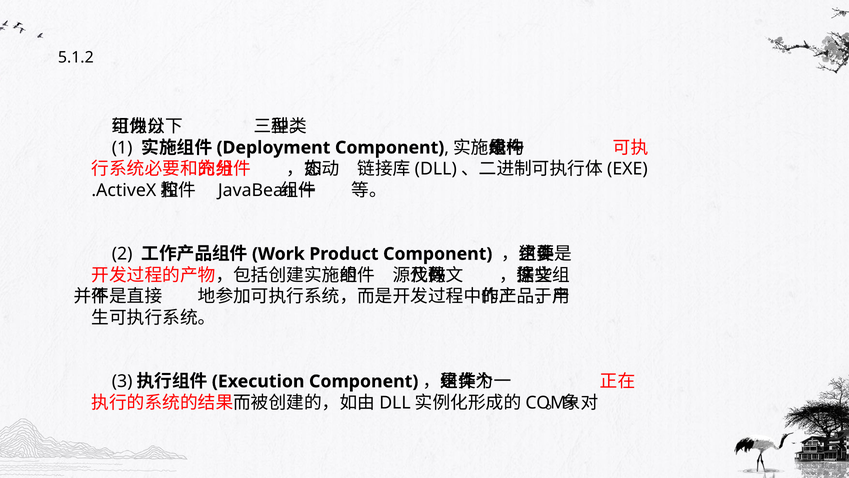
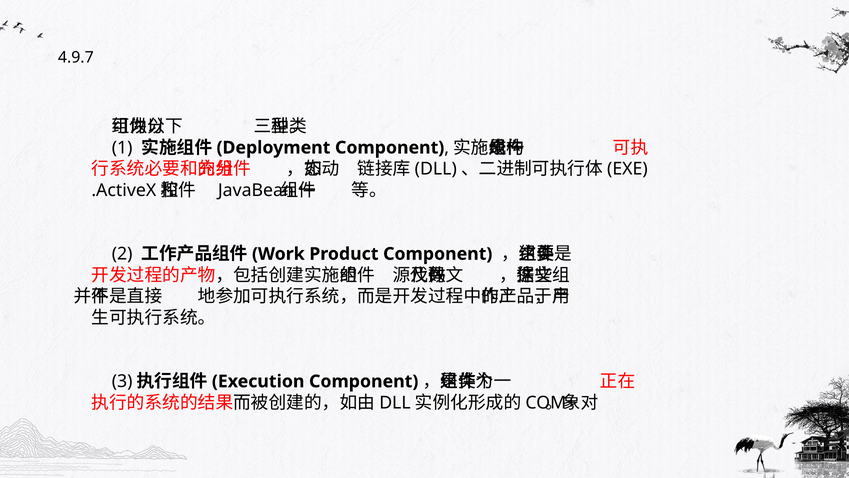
5.1.2: 5.1.2 -> 4.9.7 (76, 57)
